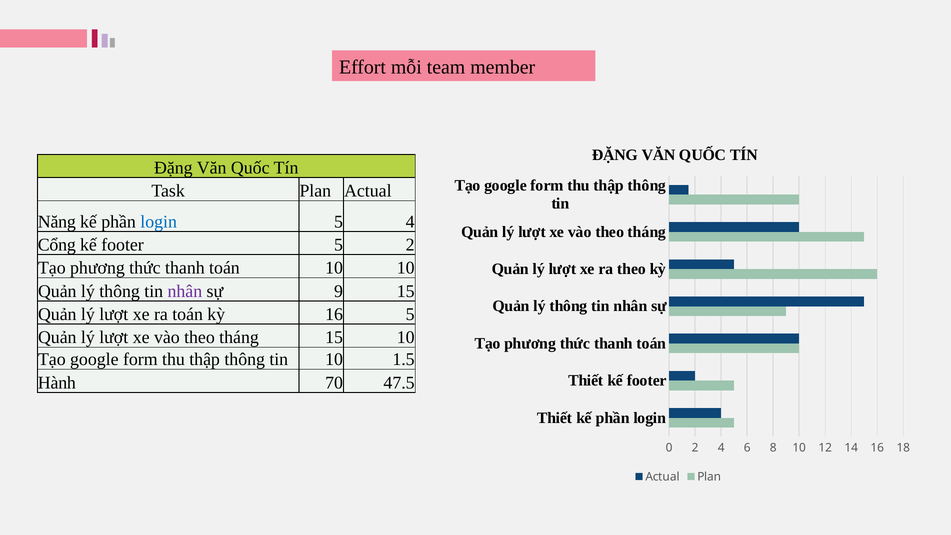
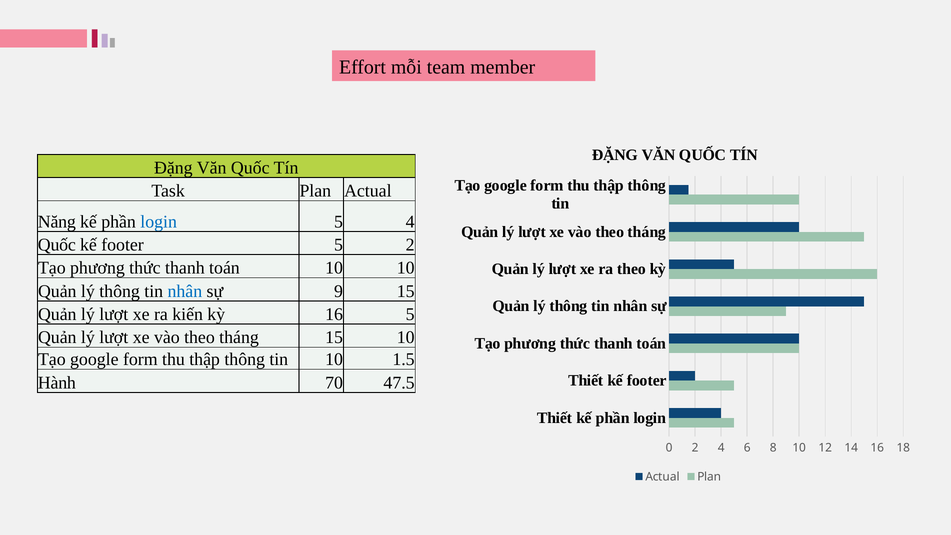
Cổng: Cổng -> Quốc (57, 245)
nhân colour: purple -> blue (185, 291)
ra toán: toán -> kiến (188, 314)
